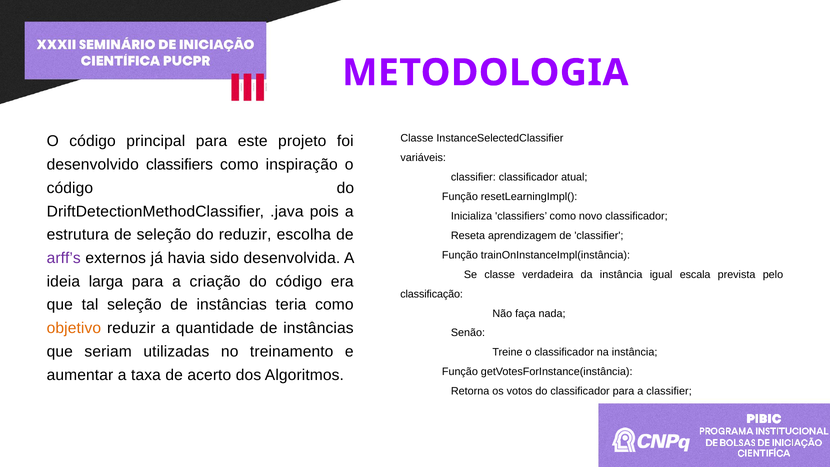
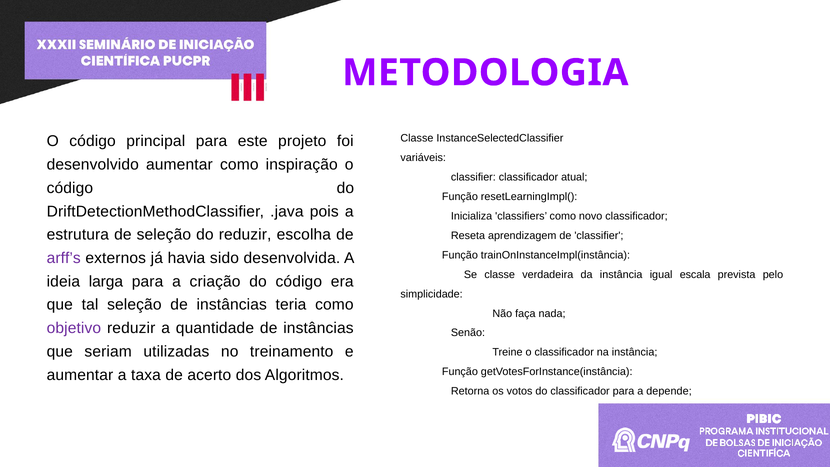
desenvolvido classifiers: classifiers -> aumentar (179, 165)
classificação: classificação -> simplicidade (432, 294)
objetivo colour: orange -> purple (74, 328)
a classifier: classifier -> depende (669, 391)
